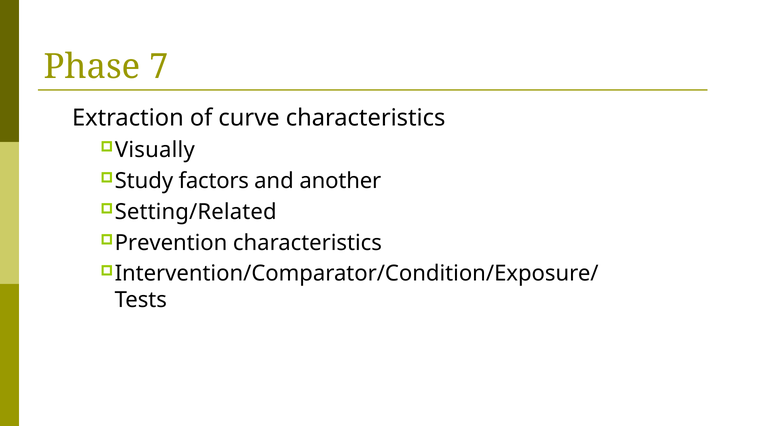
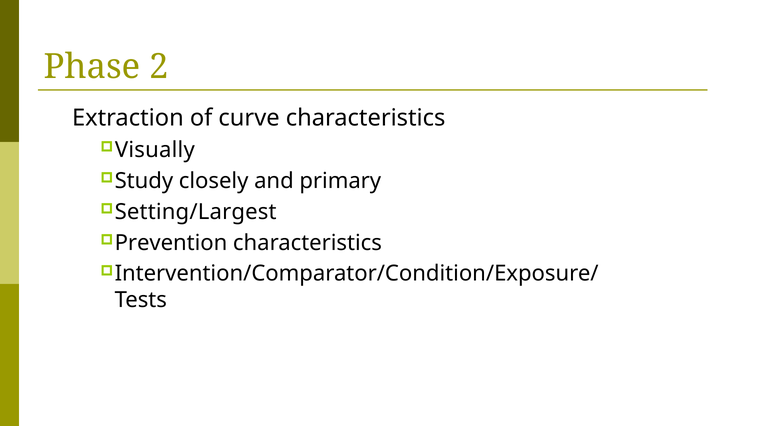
7: 7 -> 2 (159, 67)
factors: factors -> closely (214, 181)
another: another -> primary (340, 181)
Setting/Related: Setting/Related -> Setting/Largest (196, 212)
